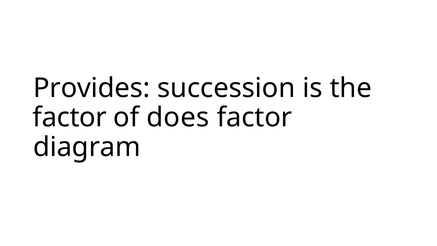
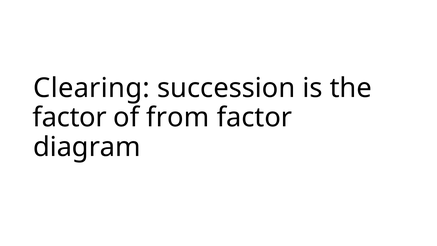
Provides: Provides -> Clearing (91, 88)
does: does -> from (178, 117)
